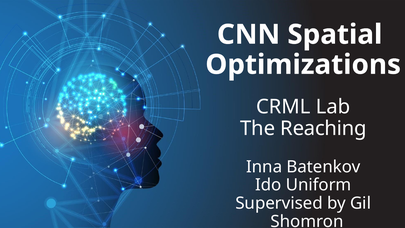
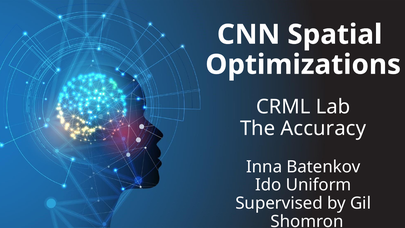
Reaching: Reaching -> Accuracy (323, 128)
